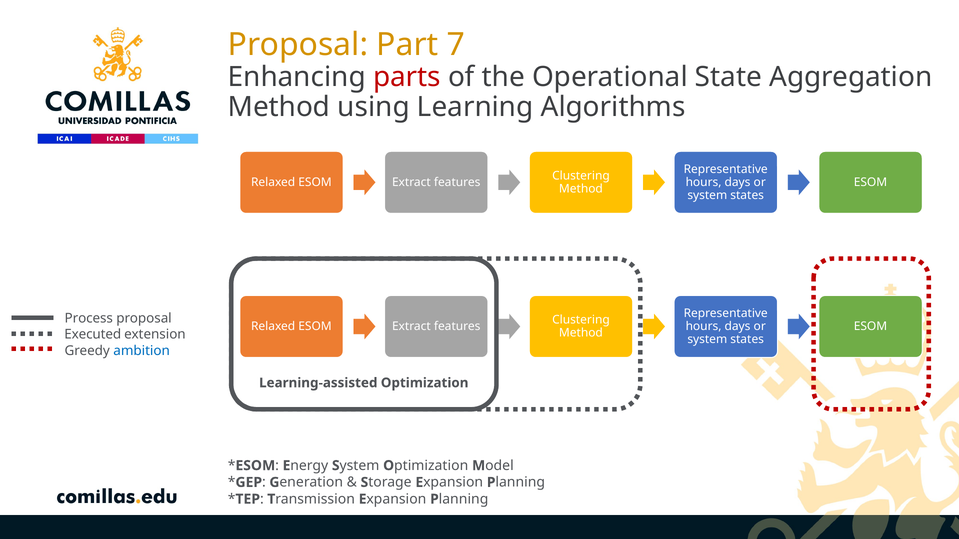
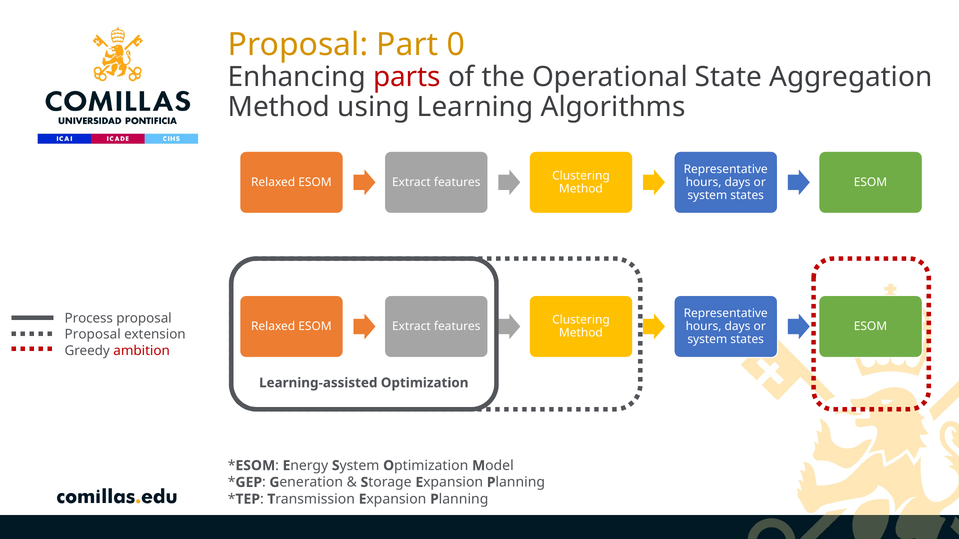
7: 7 -> 0 (456, 45)
Executed: Executed -> Proposal (93, 335)
ambition colour: blue -> red (142, 351)
